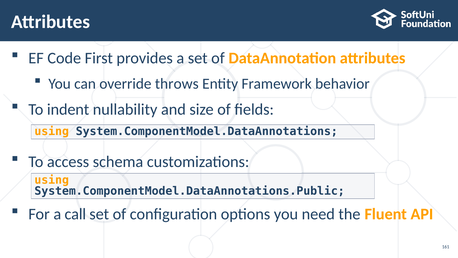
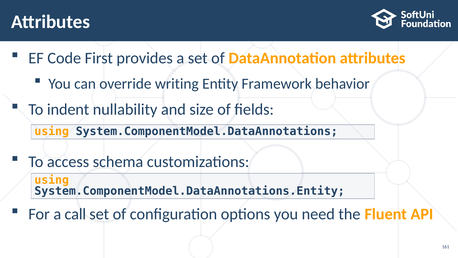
throws: throws -> writing (177, 84)
System.ComponentModel.DataAnnotations.Public: System.ComponentModel.DataAnnotations.Public -> System.ComponentModel.DataAnnotations.Entity (190, 191)
